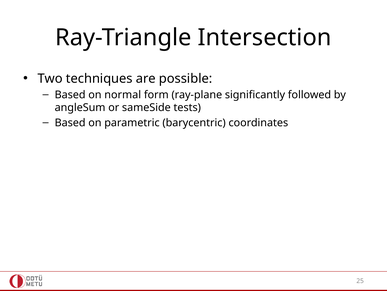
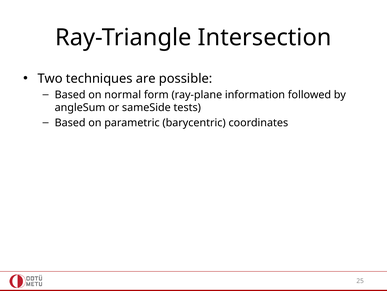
significantly: significantly -> information (255, 94)
